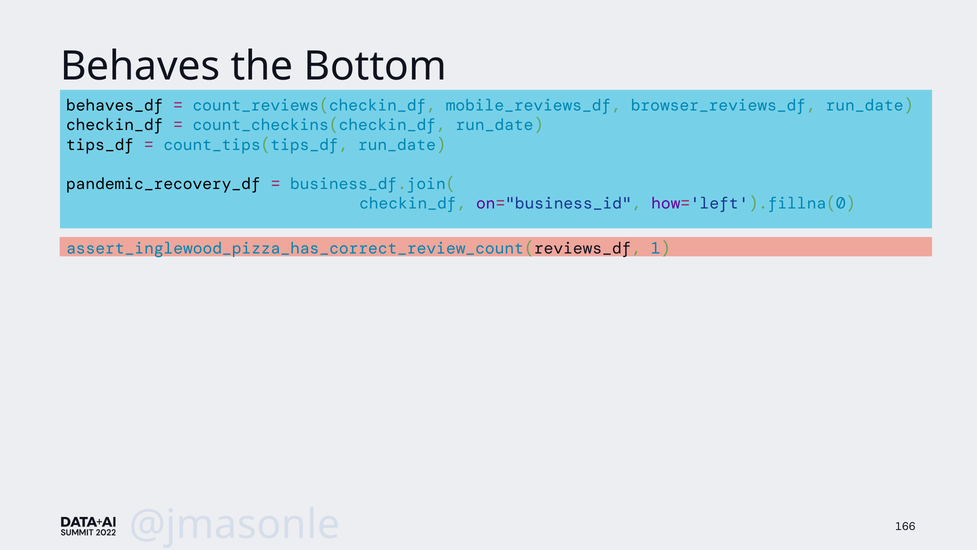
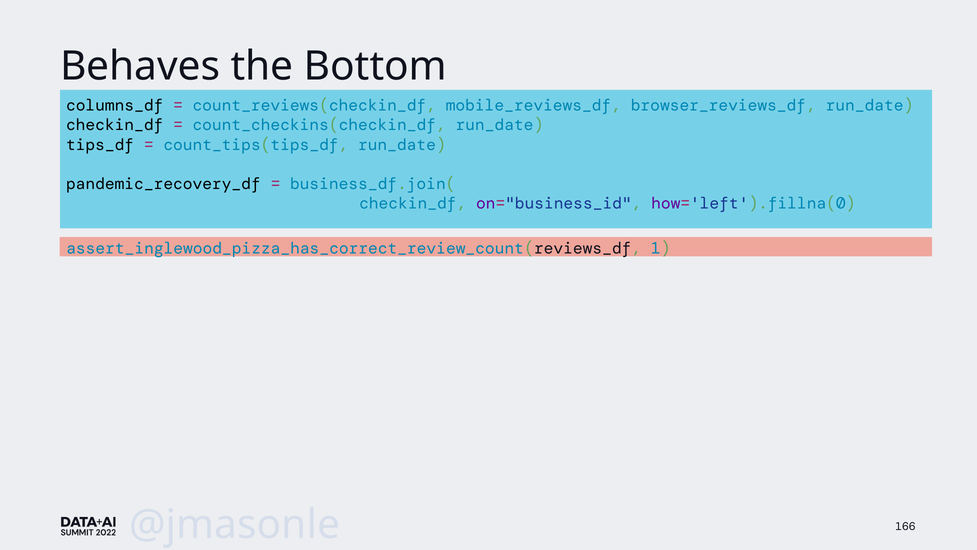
behaves_df: behaves_df -> columns_df (115, 106)
